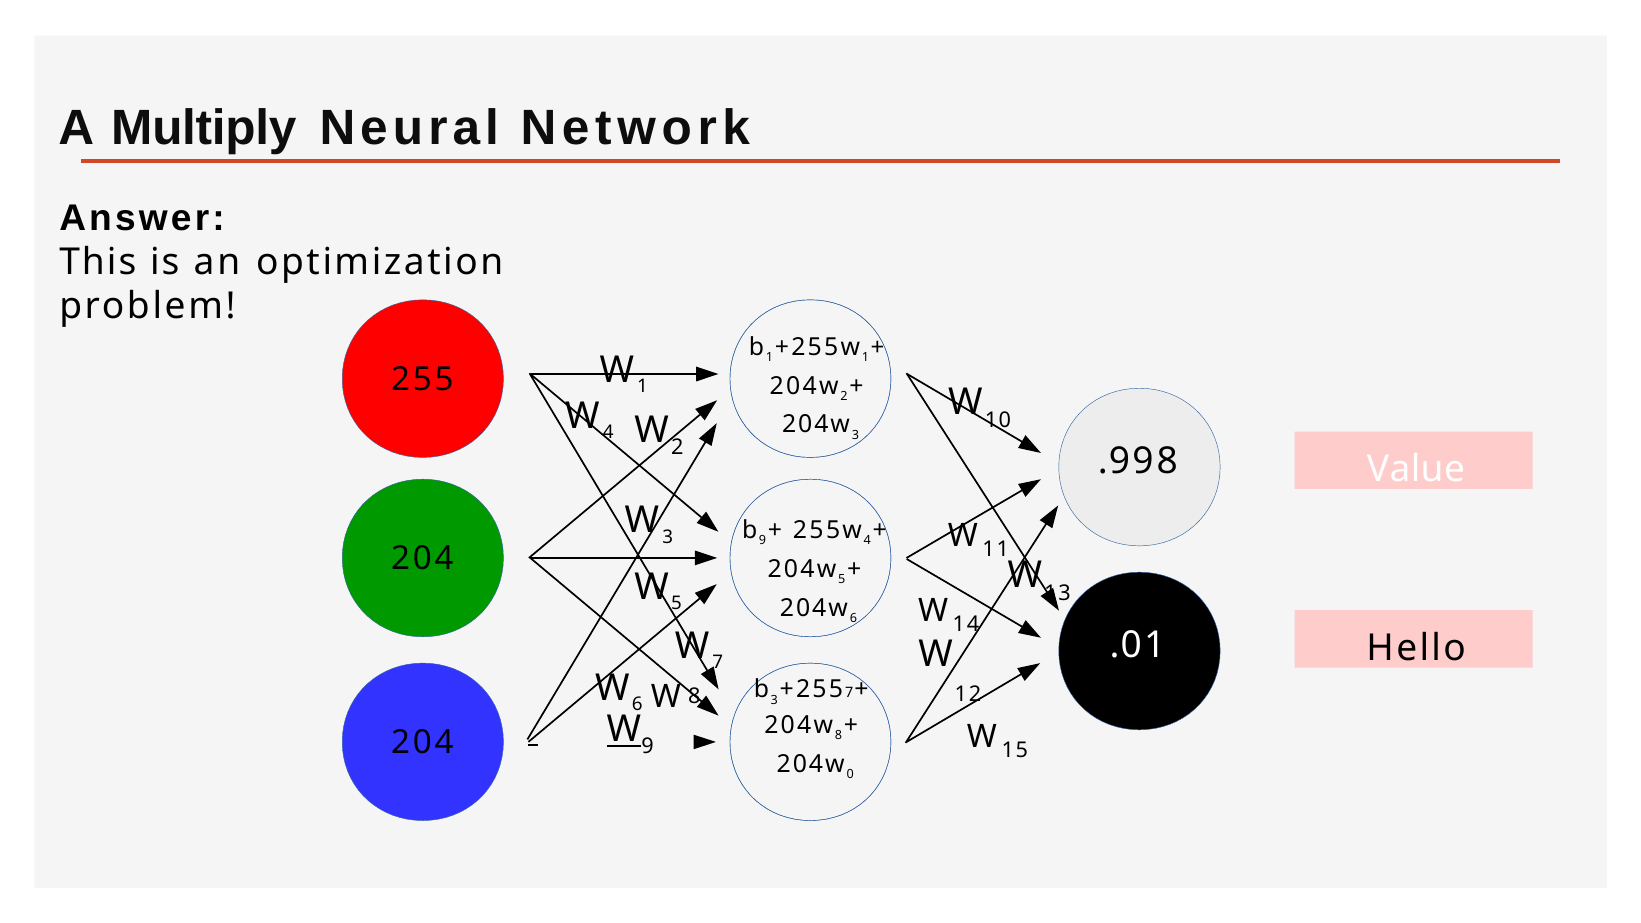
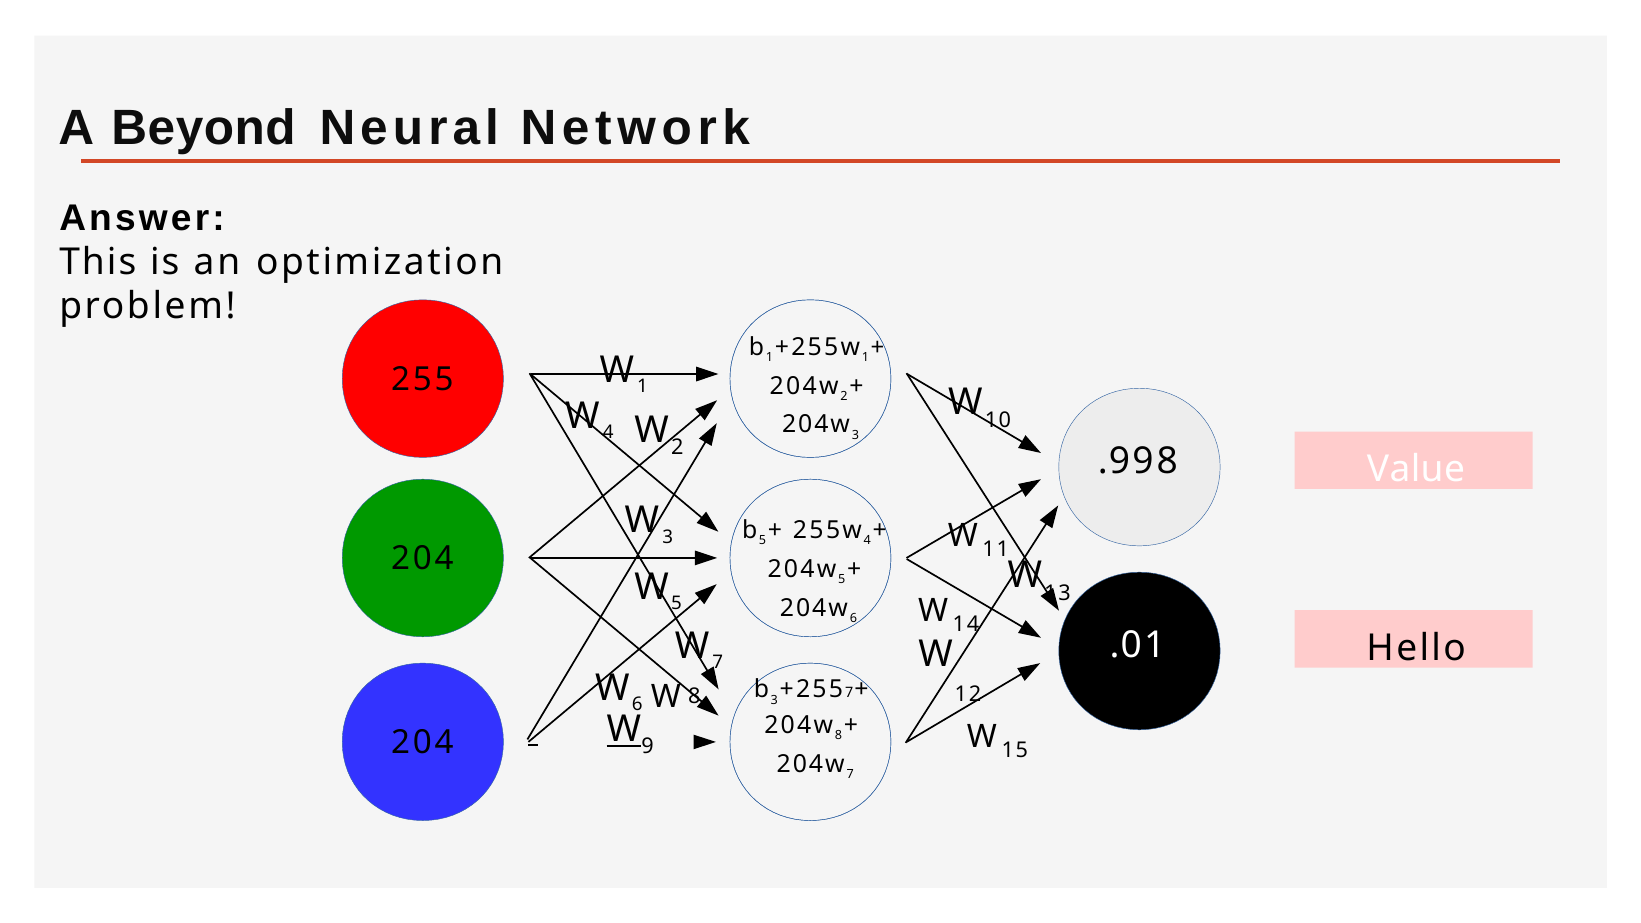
Multiply: Multiply -> Beyond (203, 128)
9: 9 -> 5 (763, 541)
0: 0 -> 7 (850, 775)
